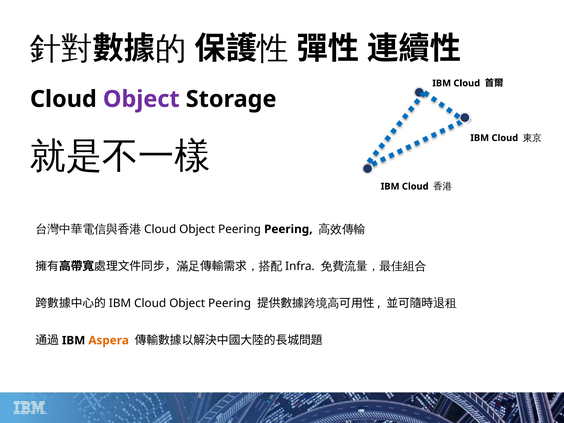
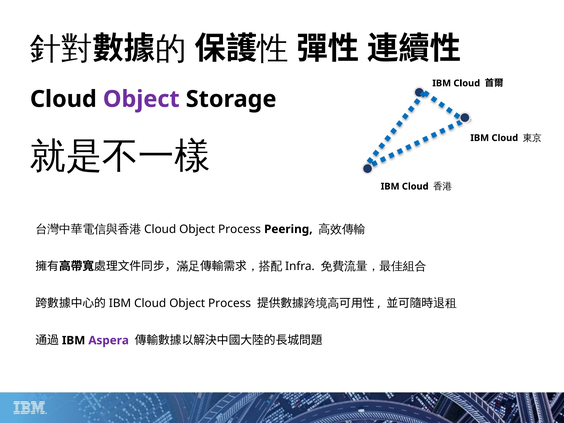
Peering: Peering -> Process (240, 229)
Cloud Object Peering: Peering -> Process (230, 303)
Aspera colour: orange -> purple (109, 340)
